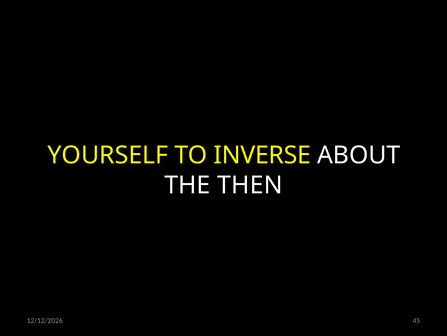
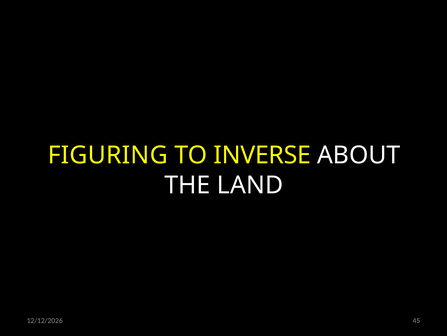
YOURSELF: YOURSELF -> FIGURING (108, 155)
THEN: THEN -> LAND (250, 185)
